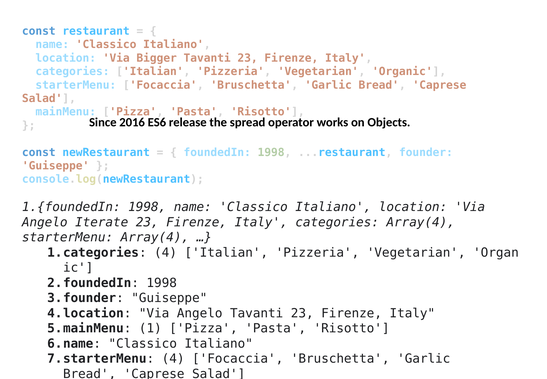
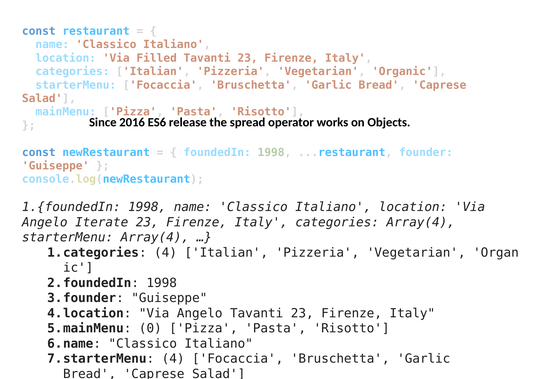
Bigger: Bigger -> Filled (157, 58)
1: 1 -> 0 (150, 328)
